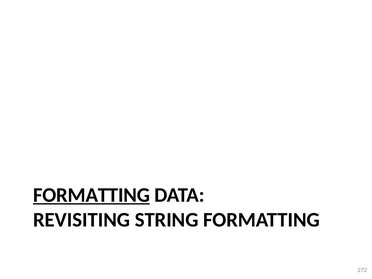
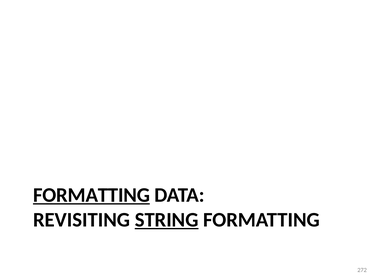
STRING underline: none -> present (167, 220)
